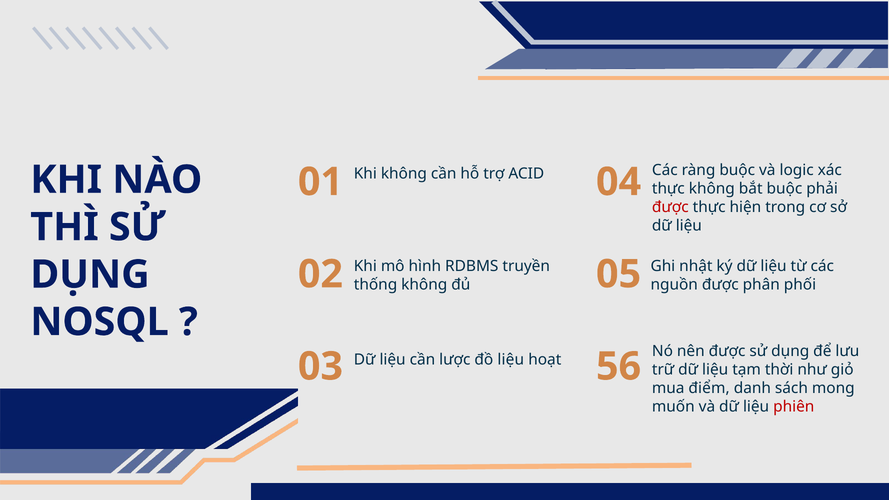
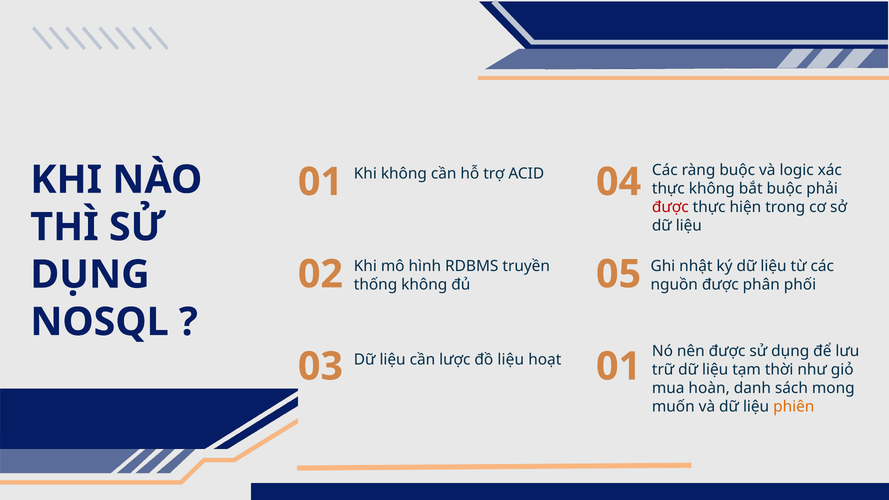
03 56: 56 -> 01 (619, 367)
điểm: điểm -> hoàn (709, 388)
phiên colour: red -> orange (794, 407)
